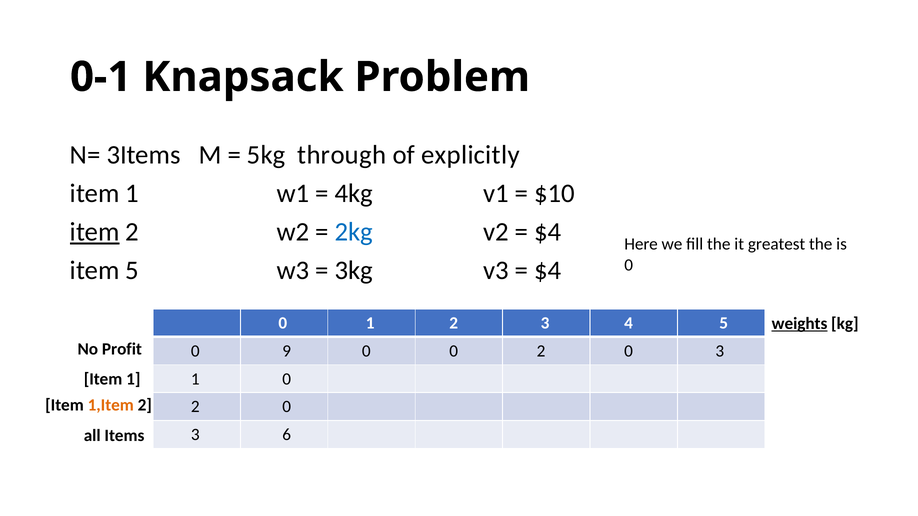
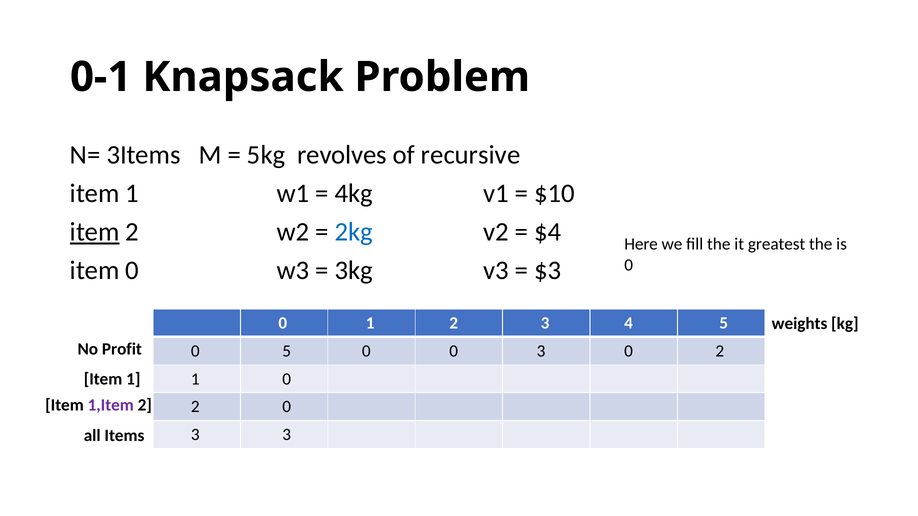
through: through -> revolves (342, 155)
explicitly: explicitly -> recursive (471, 155)
item 5: 5 -> 0 (132, 271)
$4: $4 -> $3 (548, 271)
weights underline: present -> none (800, 324)
0 9: 9 -> 5 (287, 351)
0 0 2: 2 -> 3 (541, 351)
3: 3 -> 2 (720, 351)
1,Item colour: orange -> purple (111, 405)
3 6: 6 -> 3 (287, 435)
